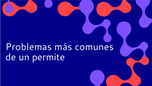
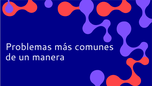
permite: permite -> manera (48, 57)
